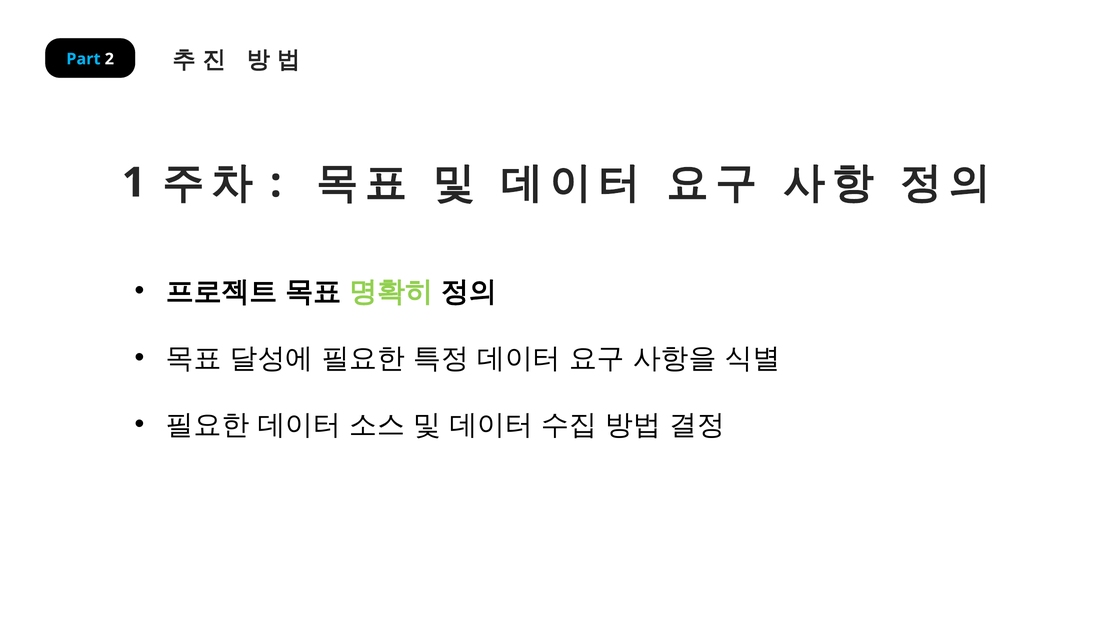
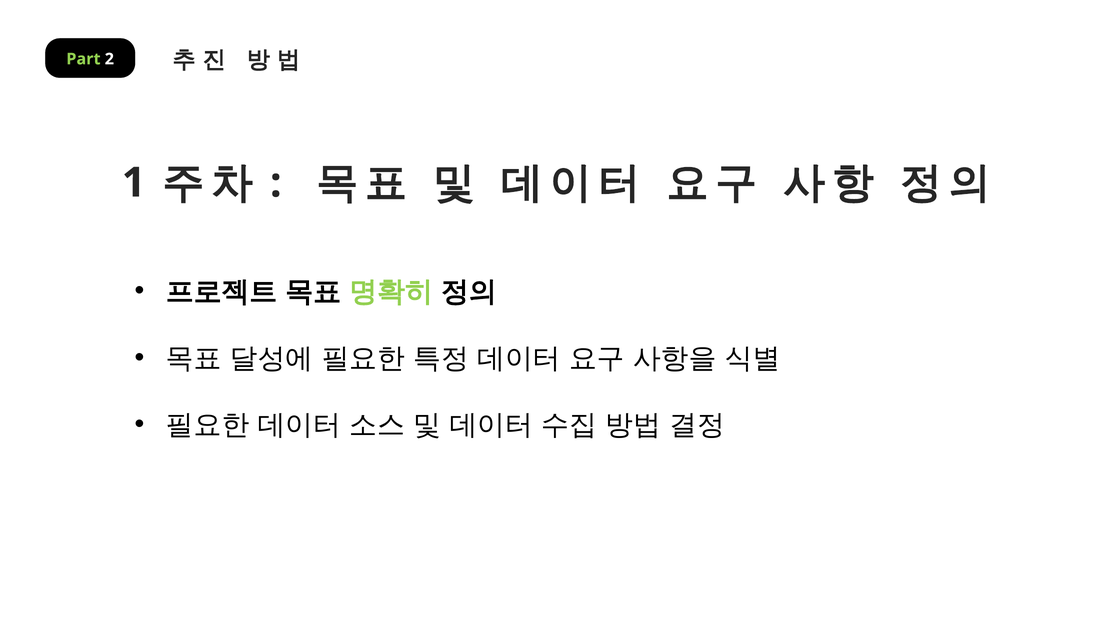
Part colour: light blue -> light green (83, 59)
